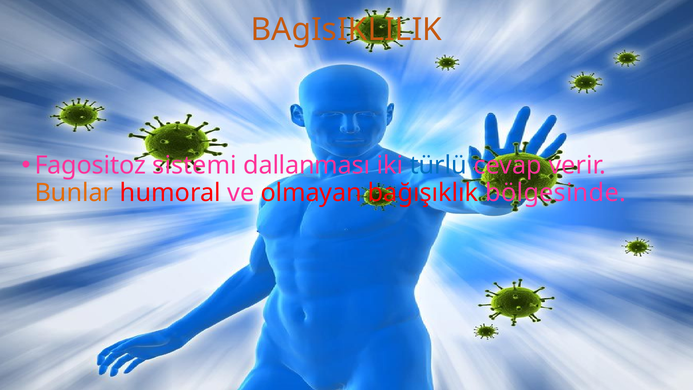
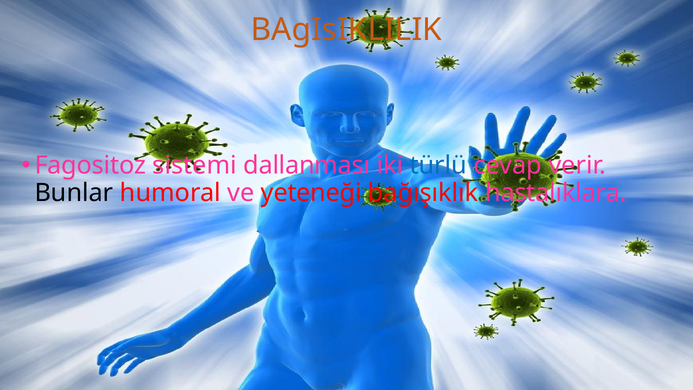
Bunlar colour: orange -> black (74, 193)
olmayan: olmayan -> yeteneği (311, 193)
bölgesinde: bölgesinde -> hastalıklara (556, 193)
